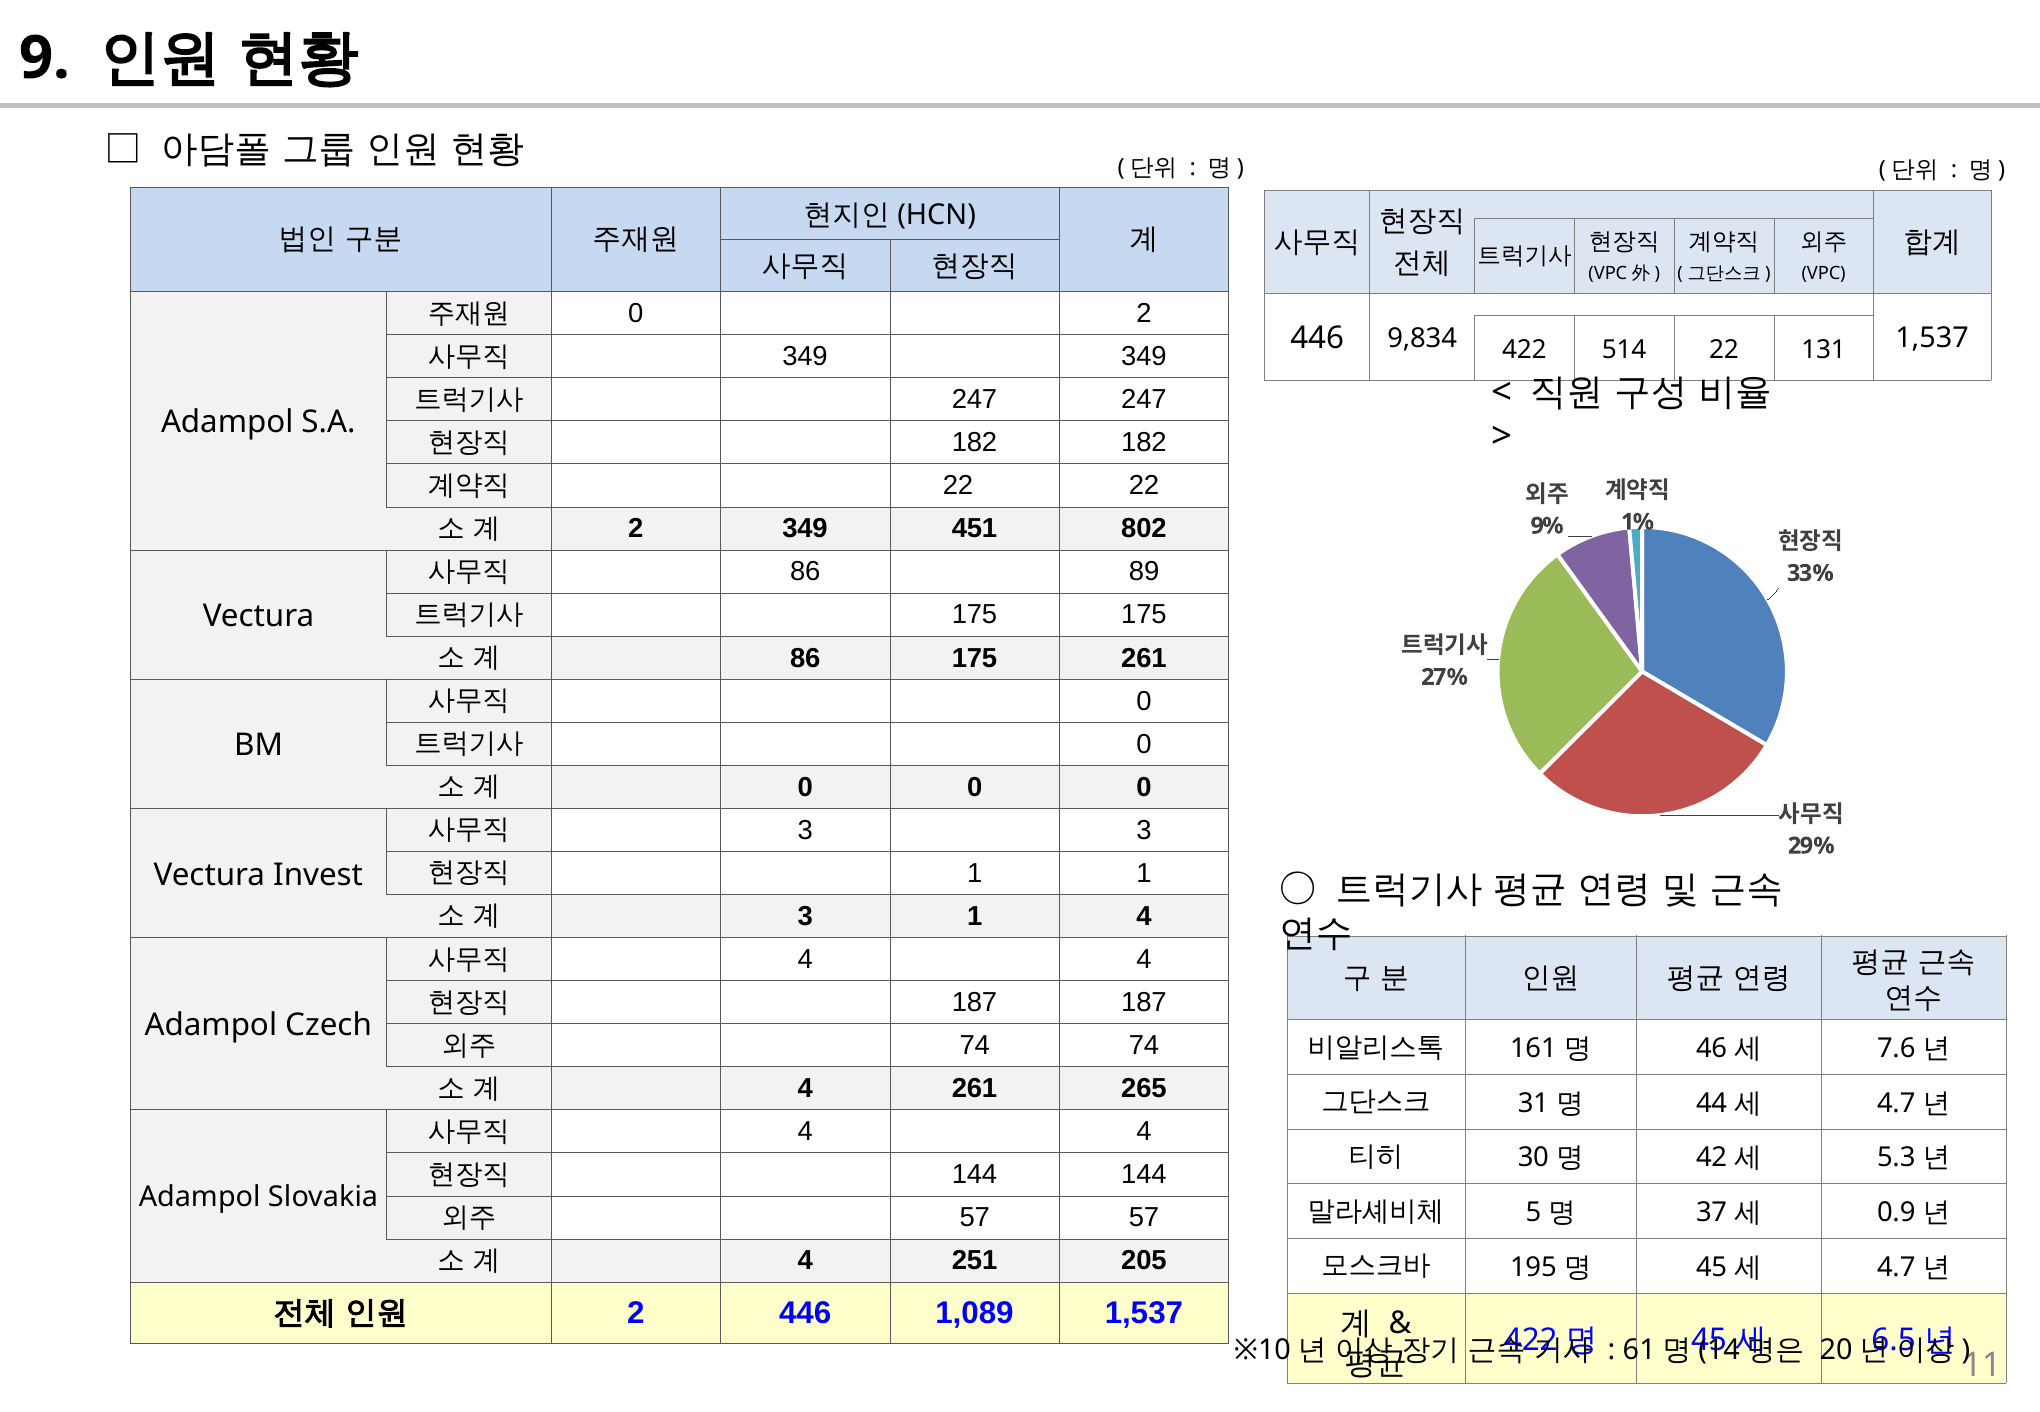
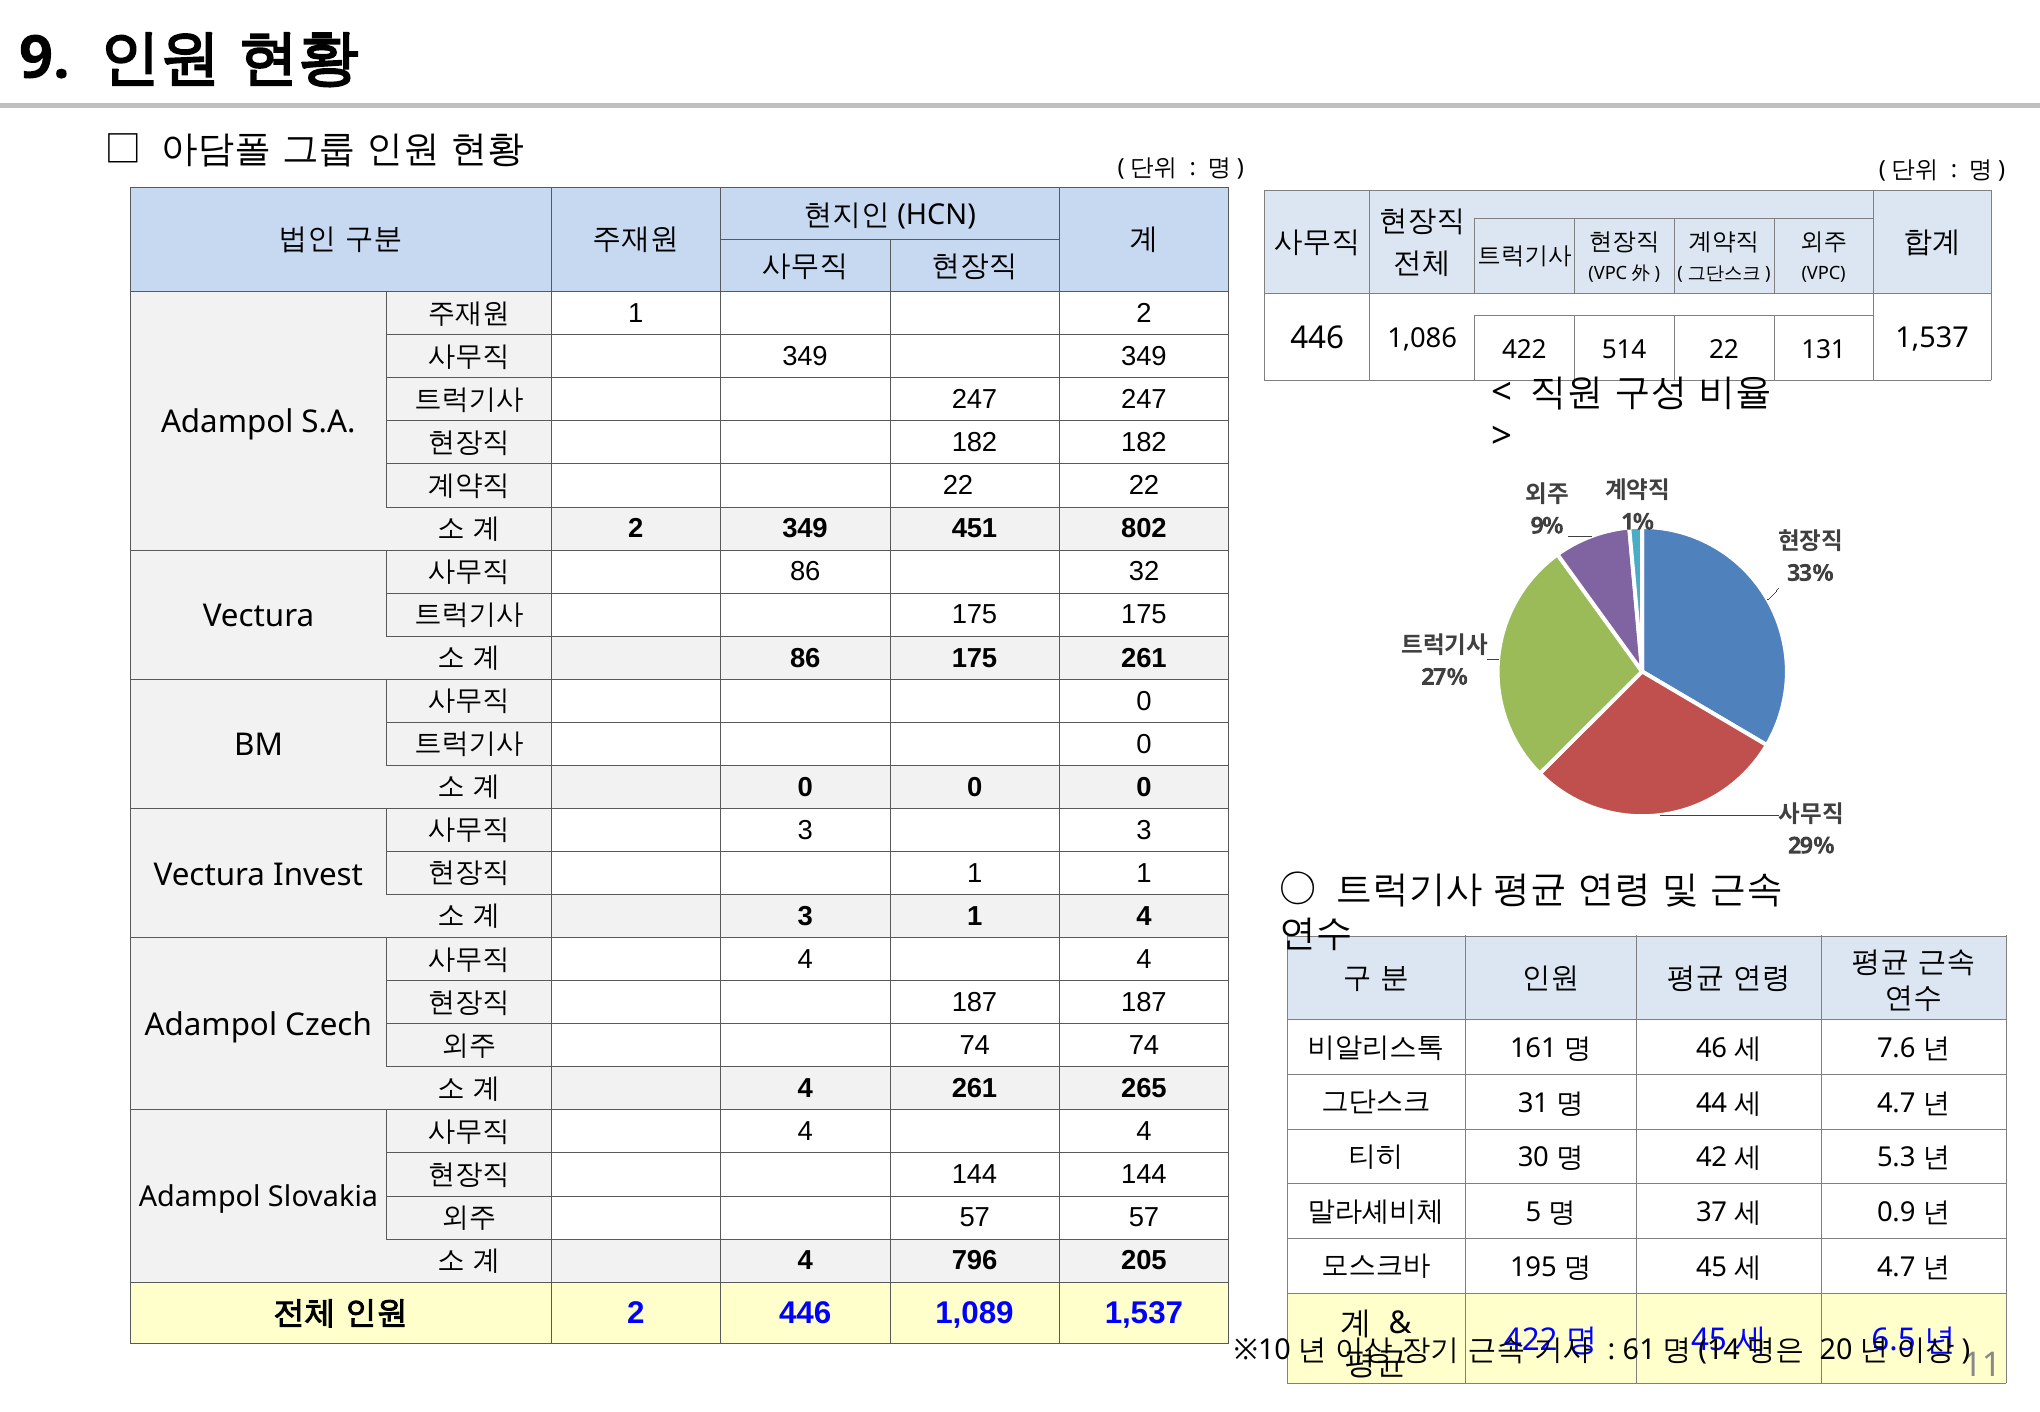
0: 0 -> 1 (636, 314)
9,834: 9,834 -> 1,086 (1422, 338)
89: 89 -> 32 (1144, 572)
251: 251 -> 796 (975, 1261)
